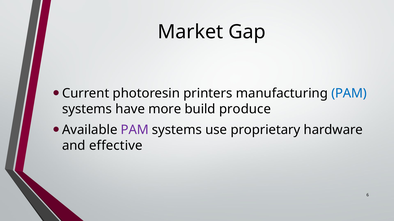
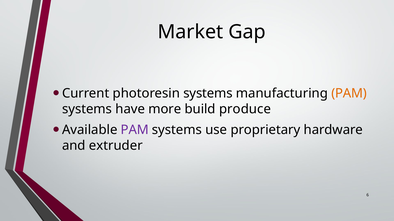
photoresin printers: printers -> systems (208, 94)
PAM colour: blue -> orange (349, 94)
effective: effective -> extruder (116, 146)
